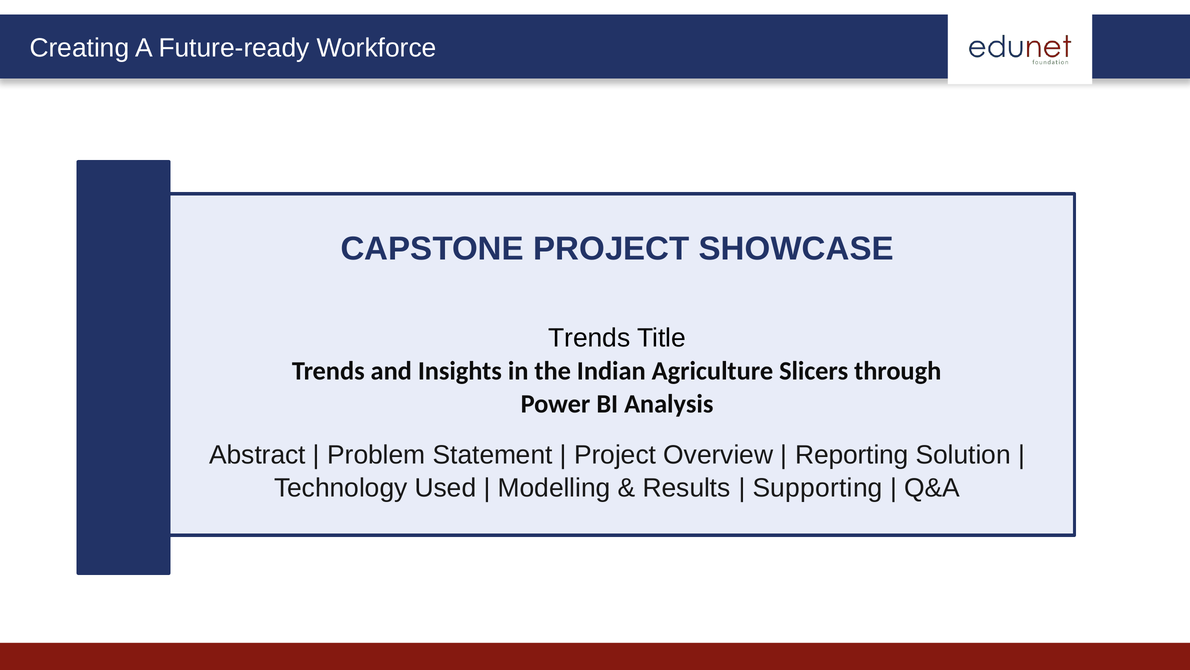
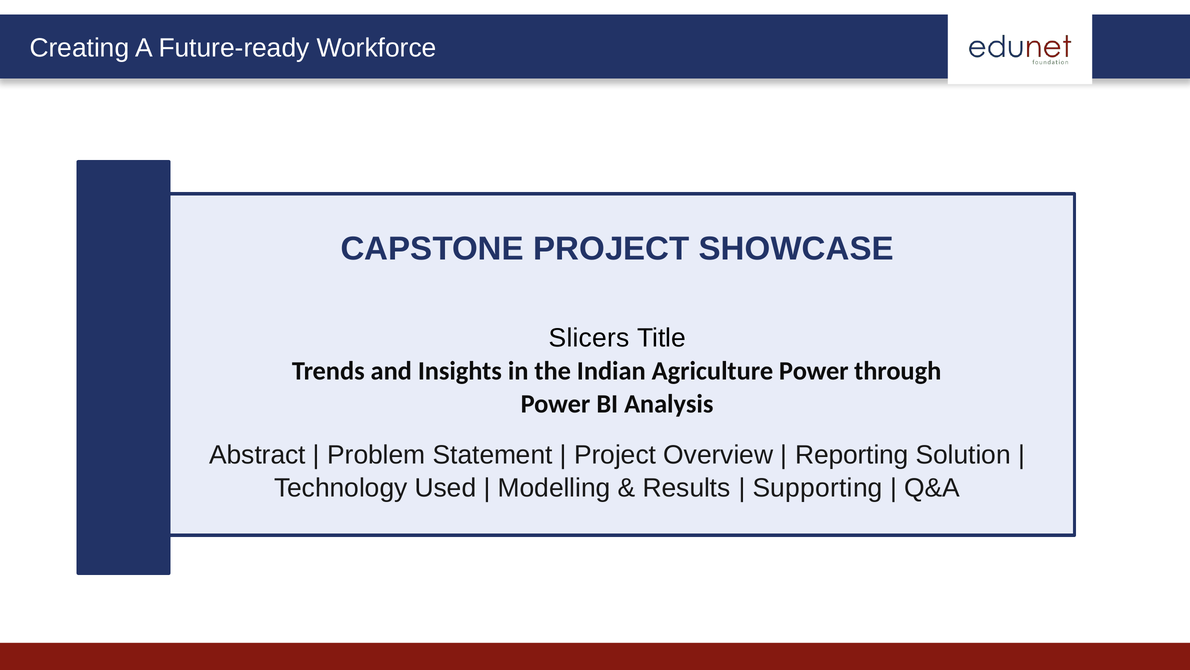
Trends: Trends -> Slicers (589, 338)
Agriculture Slicers: Slicers -> Power (814, 371)
